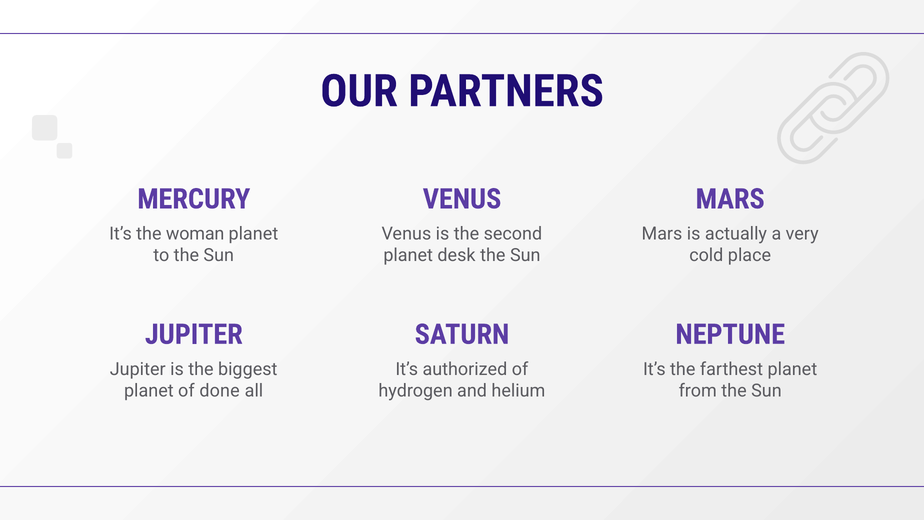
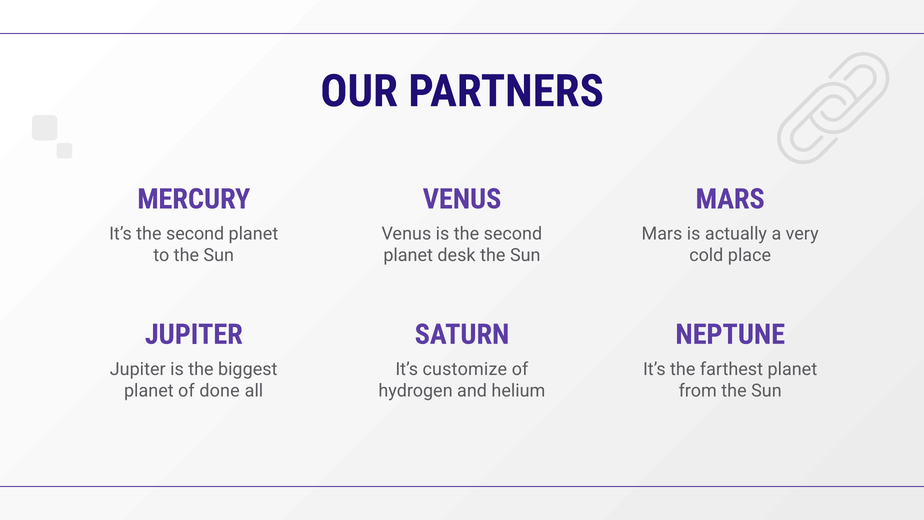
It’s the woman: woman -> second (195, 234)
authorized: authorized -> customize (465, 369)
